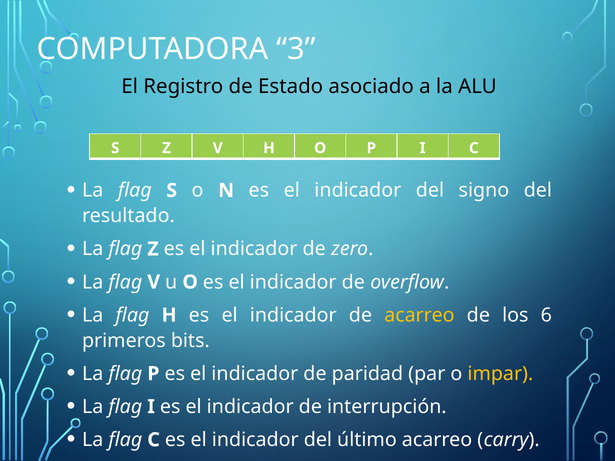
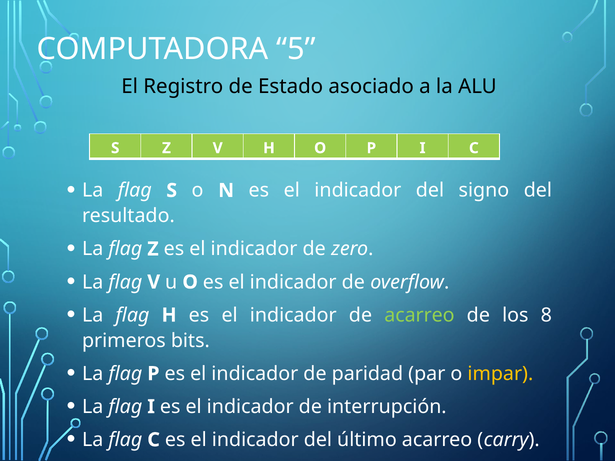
3: 3 -> 5 (296, 49)
acarreo colour: yellow -> light green (419, 315)
6: 6 -> 8 (546, 315)
